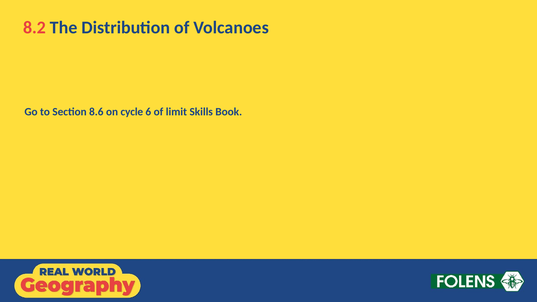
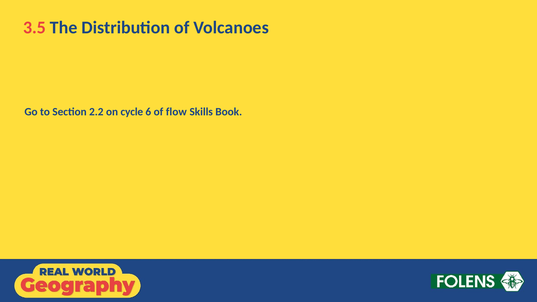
8.2: 8.2 -> 3.5 (34, 27)
8.6: 8.6 -> 2.2 (96, 112)
limit: limit -> flow (176, 112)
